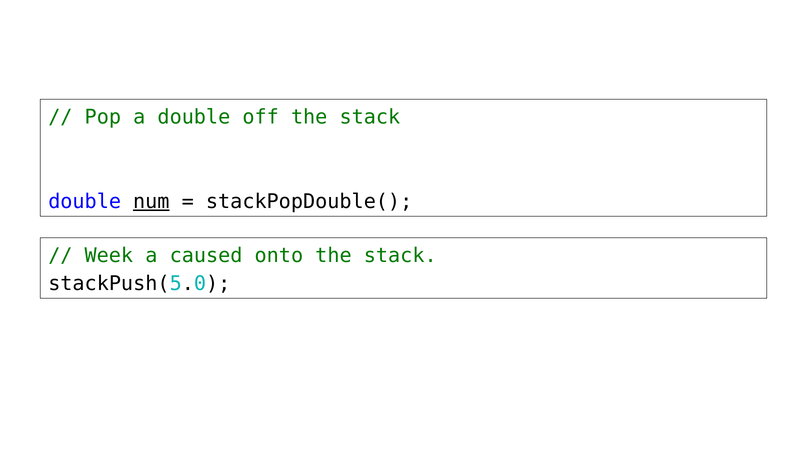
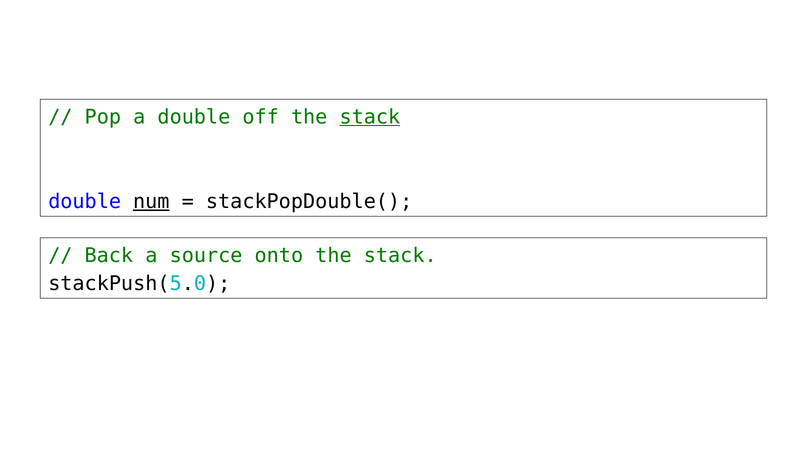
stack underline: none -> present (370, 117)
Week: Week -> Back (109, 255)
caused: caused -> source (206, 255)
